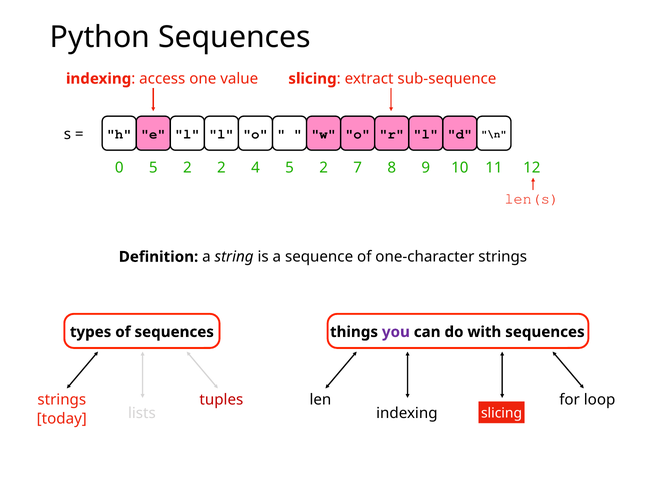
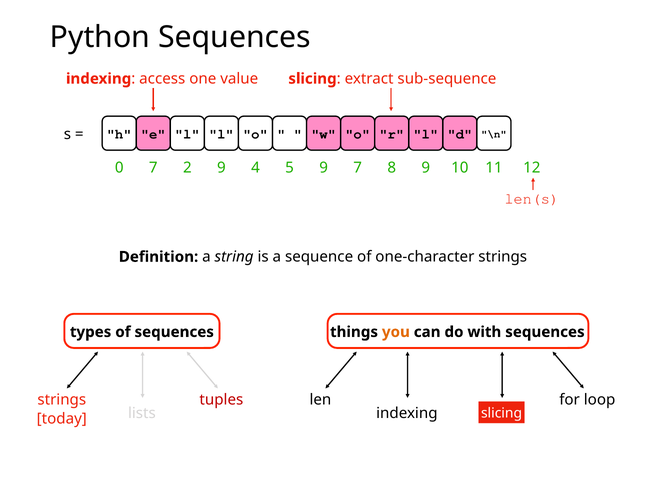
0 5: 5 -> 7 (153, 168)
2 2: 2 -> 9 (221, 168)
4 5 2: 2 -> 9 (324, 168)
you colour: purple -> orange (396, 332)
